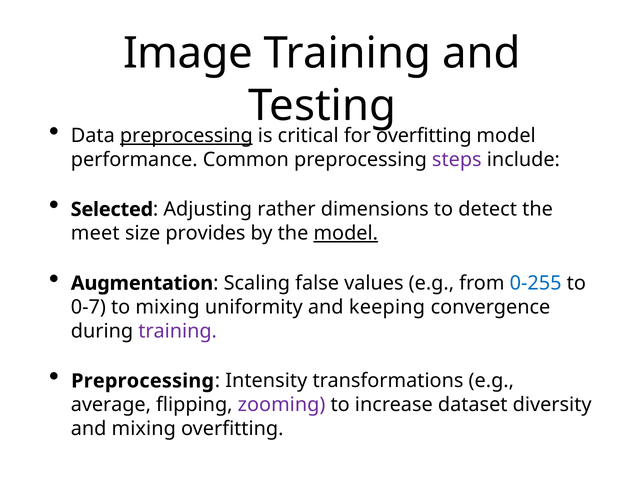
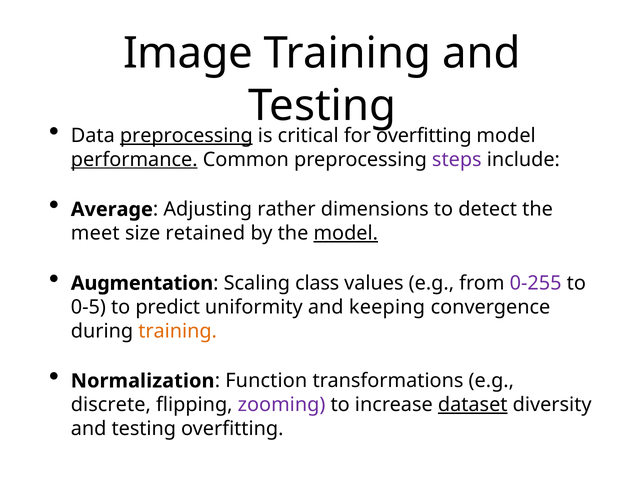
performance underline: none -> present (134, 159)
Selected: Selected -> Average (112, 209)
provides: provides -> retained (205, 233)
false: false -> class (317, 283)
0-255 colour: blue -> purple (536, 283)
0-7: 0-7 -> 0-5 (88, 307)
to mixing: mixing -> predict (168, 307)
training colour: purple -> orange (178, 331)
Preprocessing: Preprocessing -> Normalization (143, 381)
Intensity: Intensity -> Function (266, 381)
average: average -> discrete (111, 405)
dataset underline: none -> present (473, 405)
mixing: mixing -> testing (144, 429)
